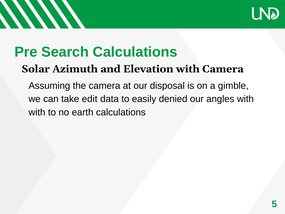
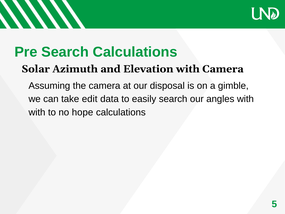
easily denied: denied -> search (173, 99)
earth: earth -> hope (83, 112)
